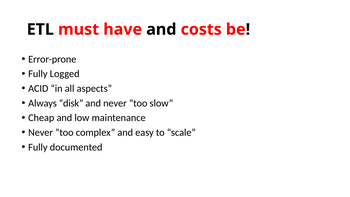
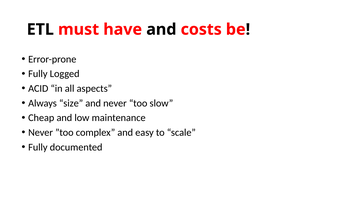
disk: disk -> size (71, 103)
